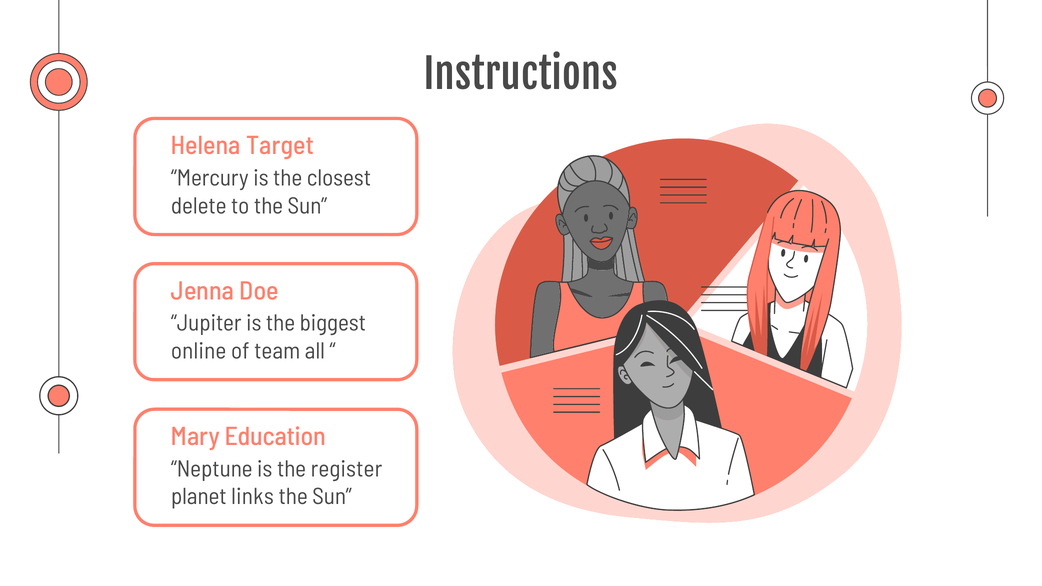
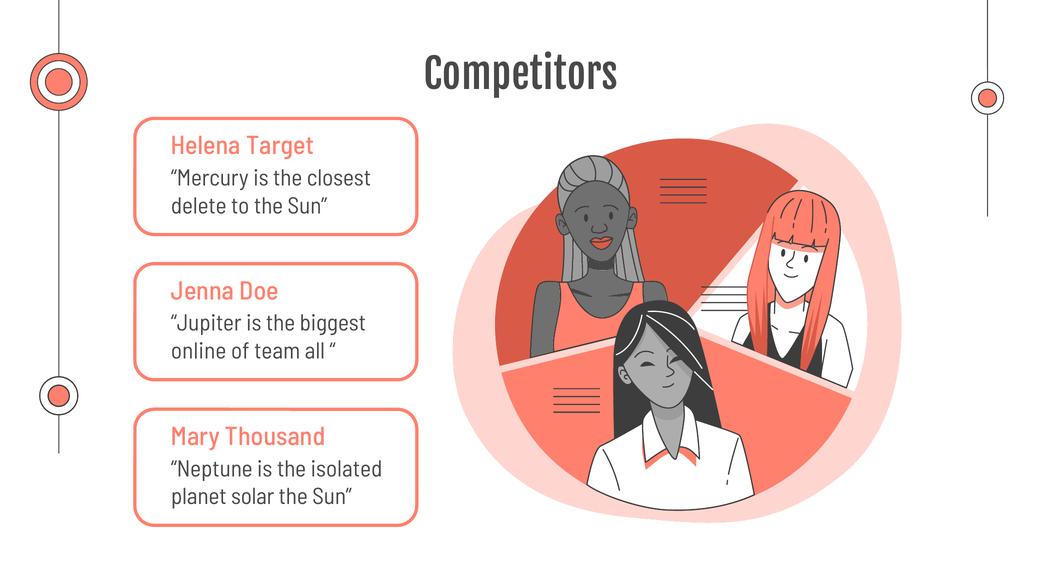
Instructions: Instructions -> Competitors (521, 76)
Education: Education -> Thousand (275, 437)
register: register -> isolated (346, 469)
links: links -> solar (253, 497)
